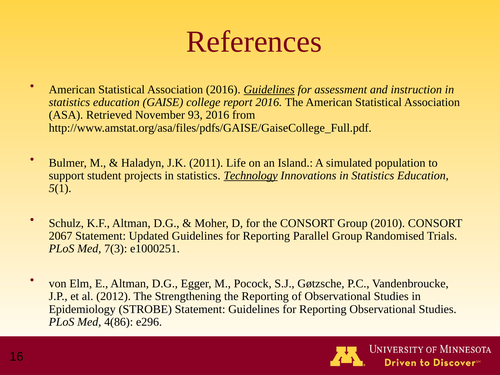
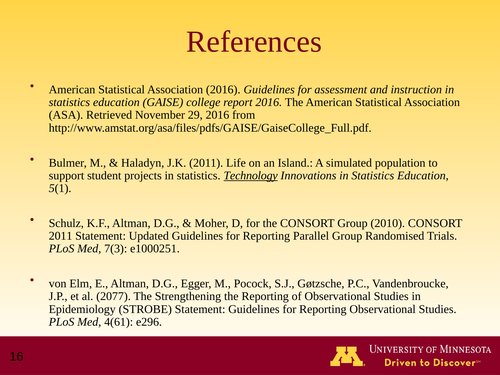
Guidelines underline: present -> none (269, 90)
93: 93 -> 29 (195, 115)
2067: 2067 -> 2011 (61, 236)
2012: 2012 -> 2077 (114, 296)
4(86: 4(86 -> 4(61 (119, 322)
